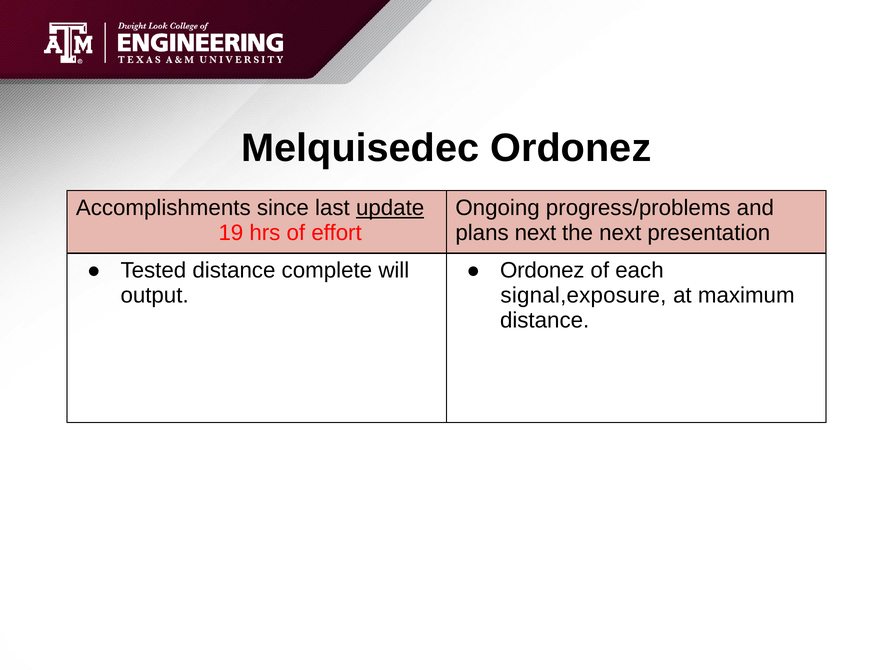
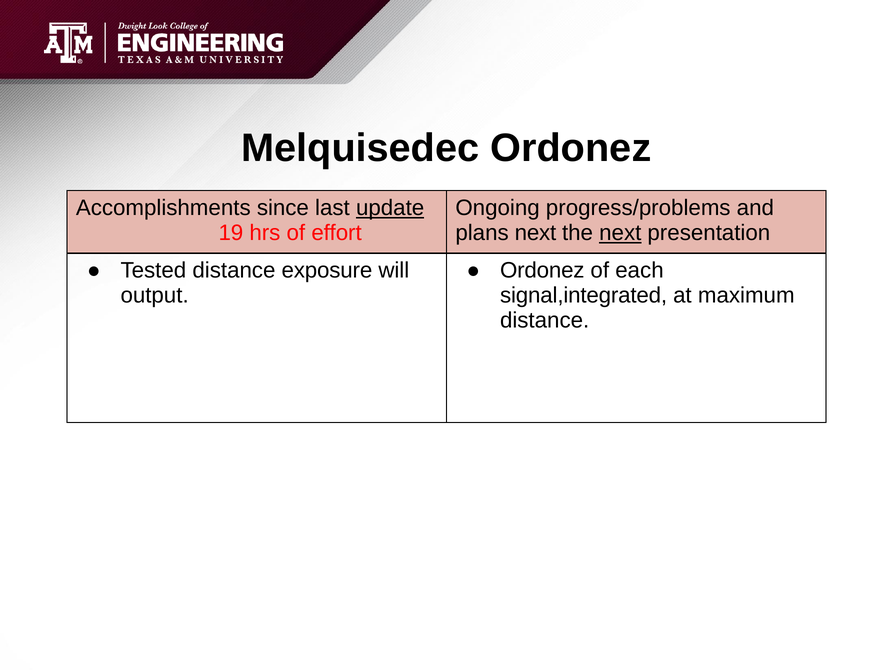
next underline: none -> present (620, 233)
complete: complete -> exposure (327, 270)
signal,exposure: signal,exposure -> signal,integrated (584, 295)
